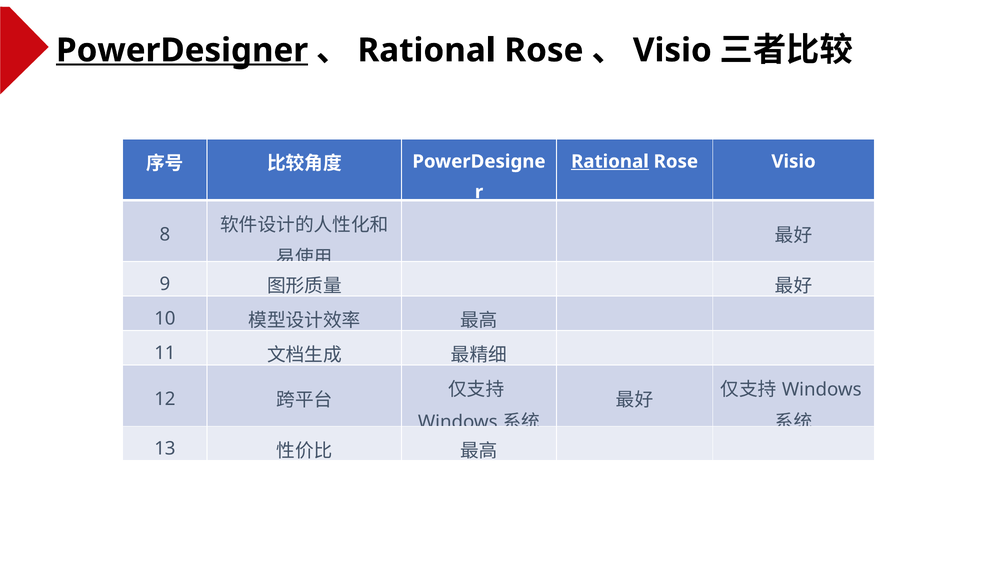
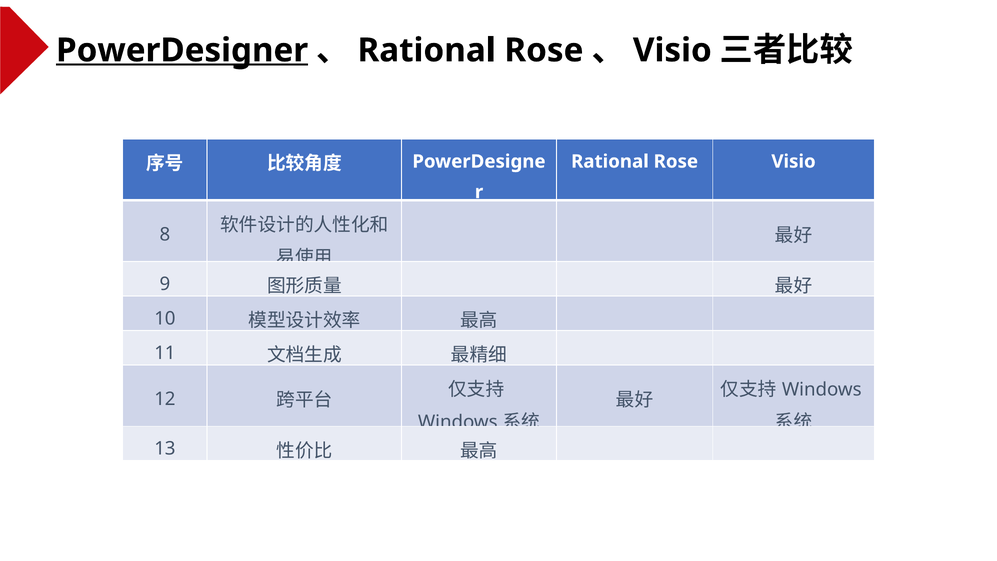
Rational underline: present -> none (610, 161)
